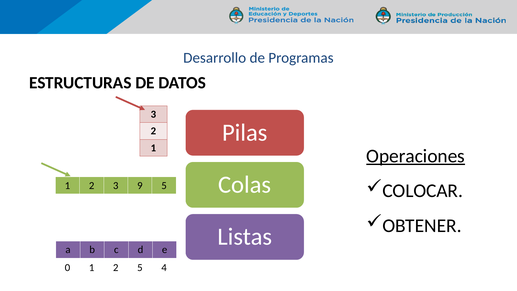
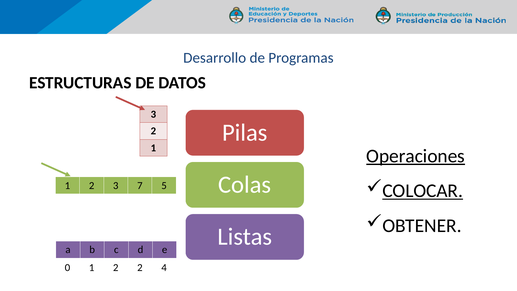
COLOCAR underline: none -> present (423, 191)
9: 9 -> 7 (140, 185)
2 5: 5 -> 2 (140, 267)
